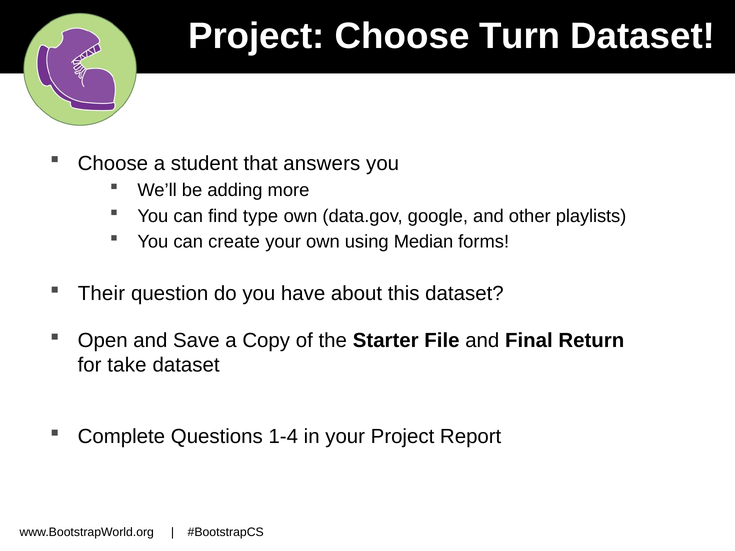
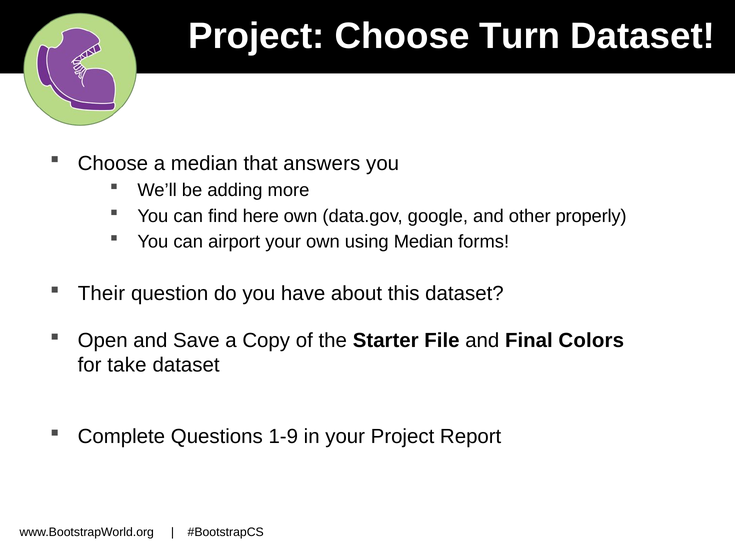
a student: student -> median (204, 164)
type: type -> here (261, 216)
playlists: playlists -> properly (591, 216)
create: create -> airport (234, 242)
Return: Return -> Colors (591, 341)
1-4: 1-4 -> 1-9 (283, 437)
